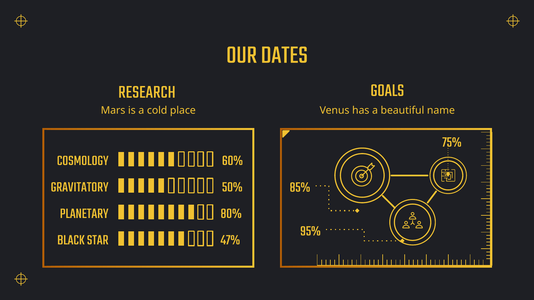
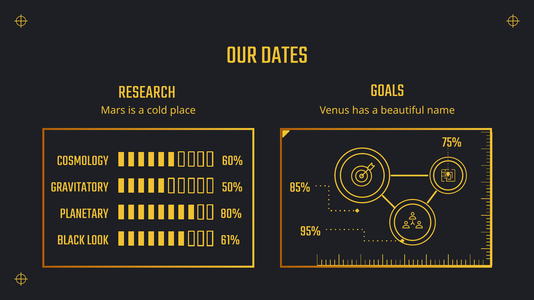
STAR: STAR -> LOOK (98, 240)
47%: 47% -> 61% (230, 240)
